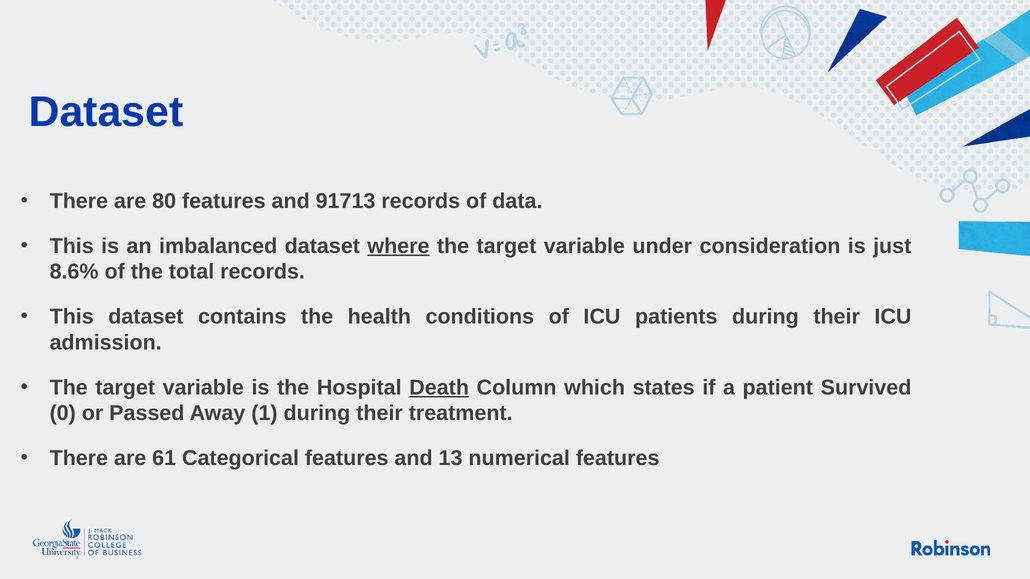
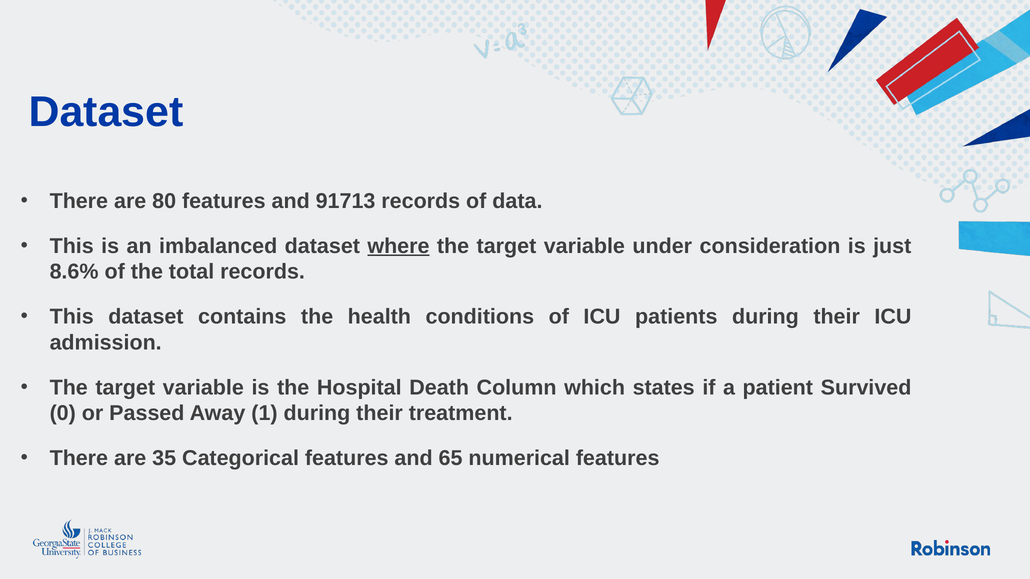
Death underline: present -> none (439, 388)
61: 61 -> 35 (164, 459)
13: 13 -> 65 (451, 459)
